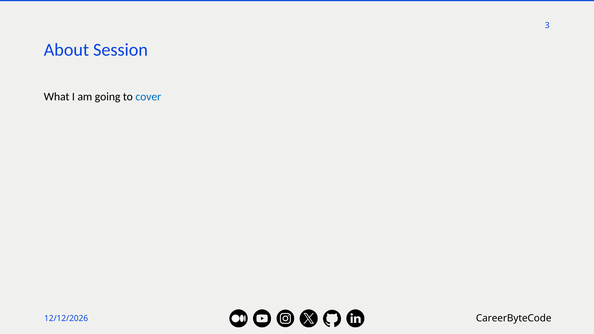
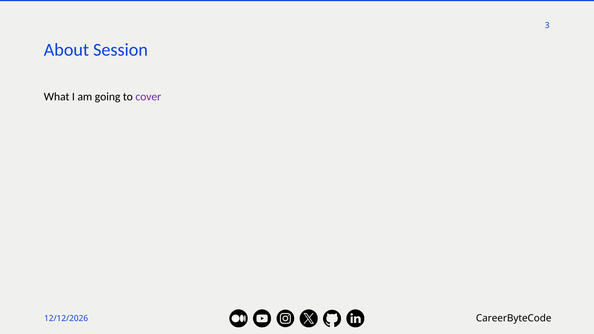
cover colour: blue -> purple (148, 97)
